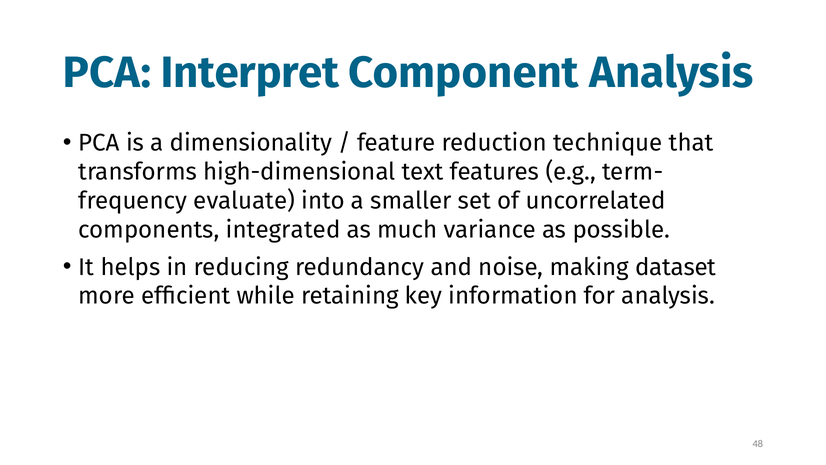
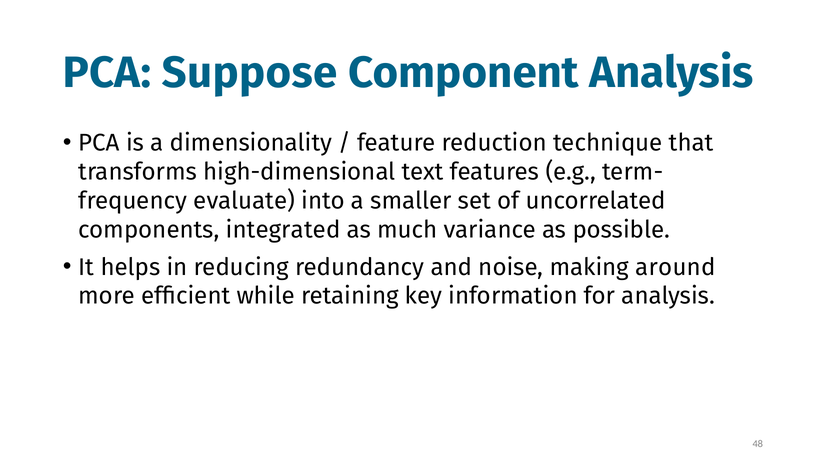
Interpret: Interpret -> Suppose (250, 73)
dataset: dataset -> around (675, 267)
